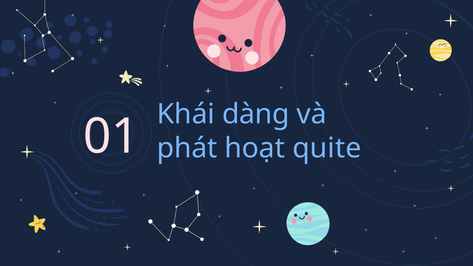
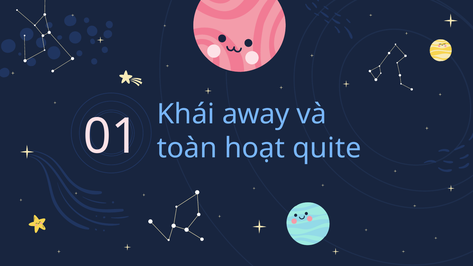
dàng: dàng -> away (256, 114)
phát: phát -> toàn (187, 148)
